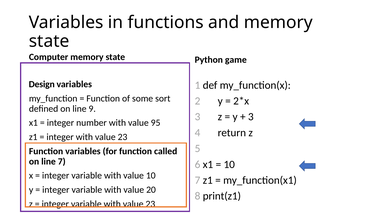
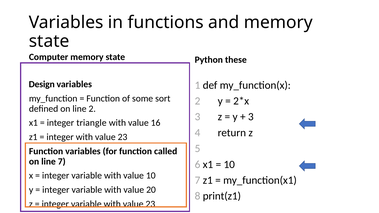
game: game -> these (236, 60)
line 9: 9 -> 2 (92, 109)
number: number -> triangle (91, 123)
95: 95 -> 16 (156, 123)
